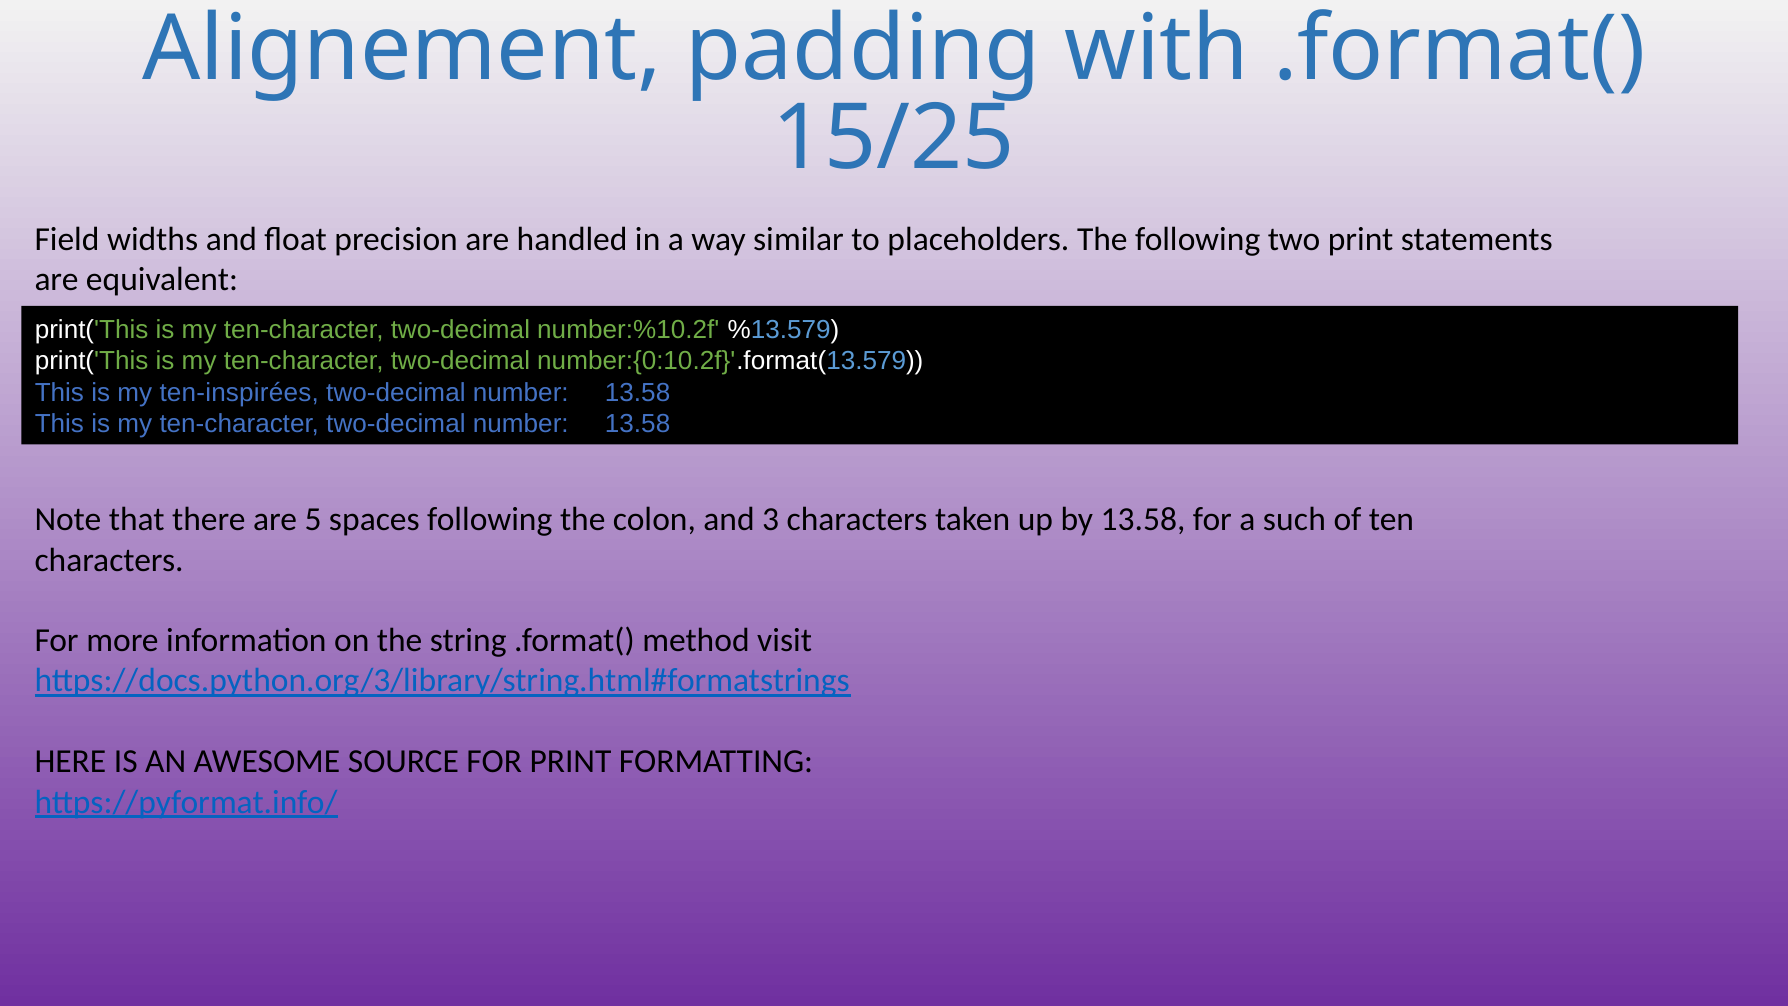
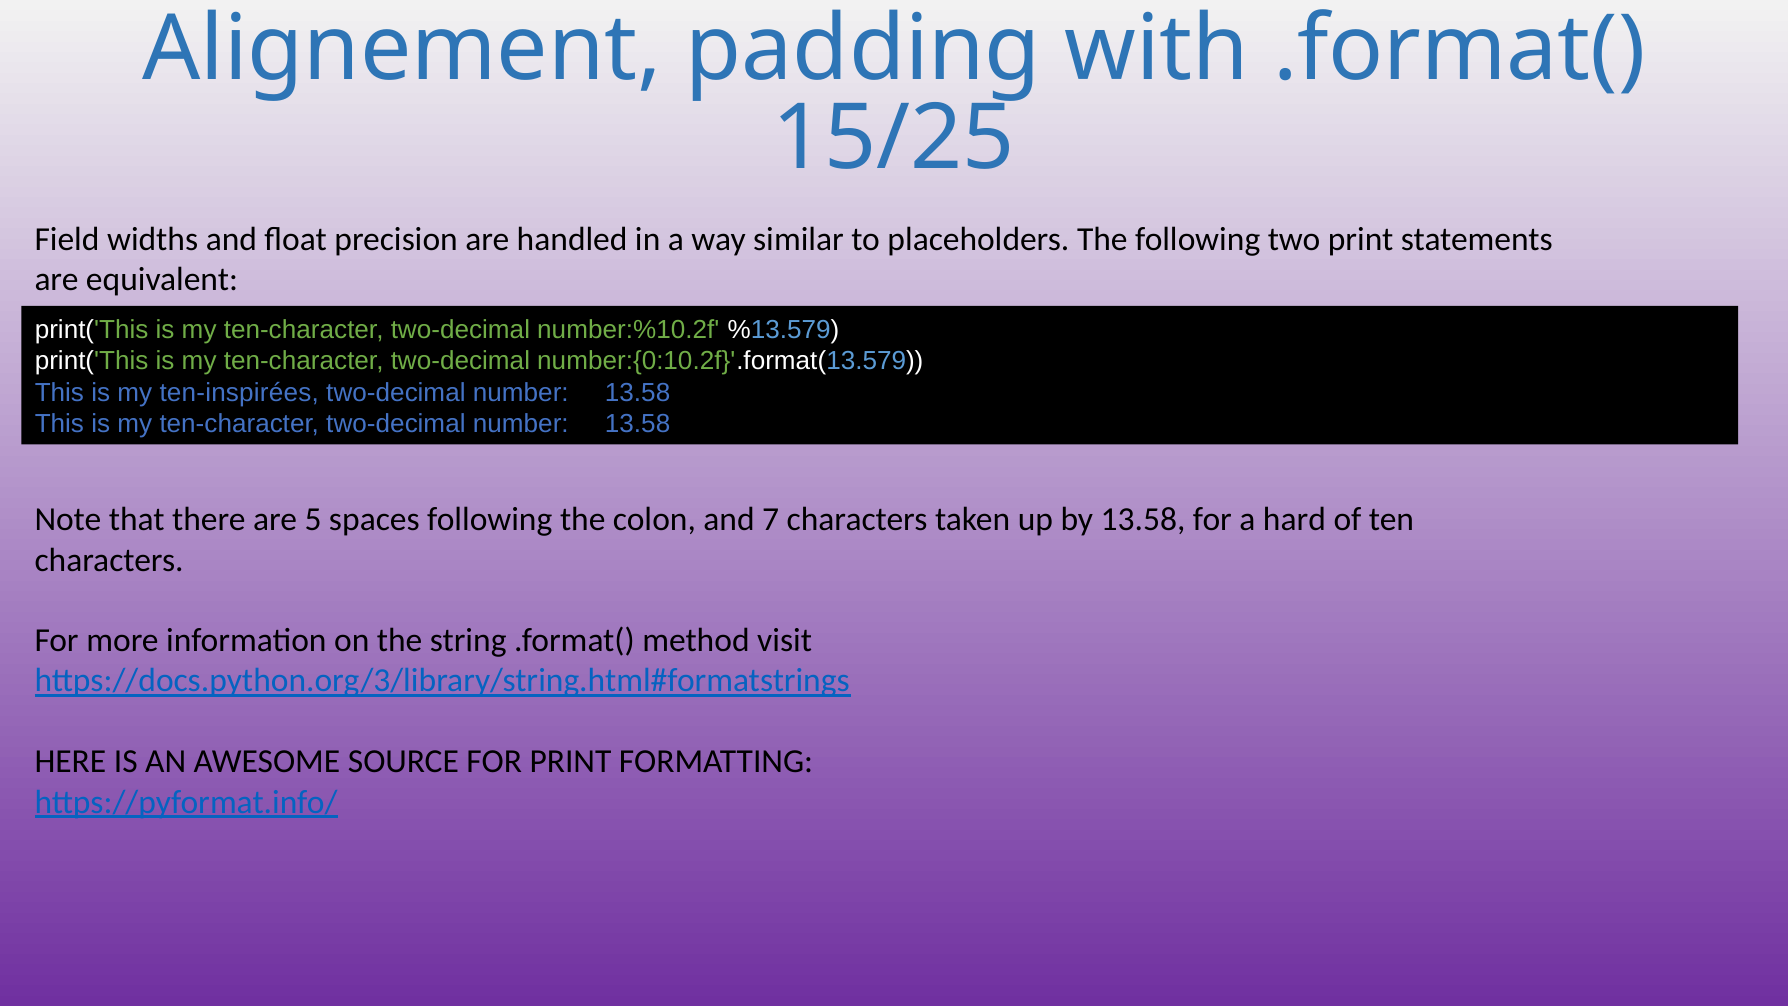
3: 3 -> 7 (771, 520)
such: such -> hard (1294, 520)
